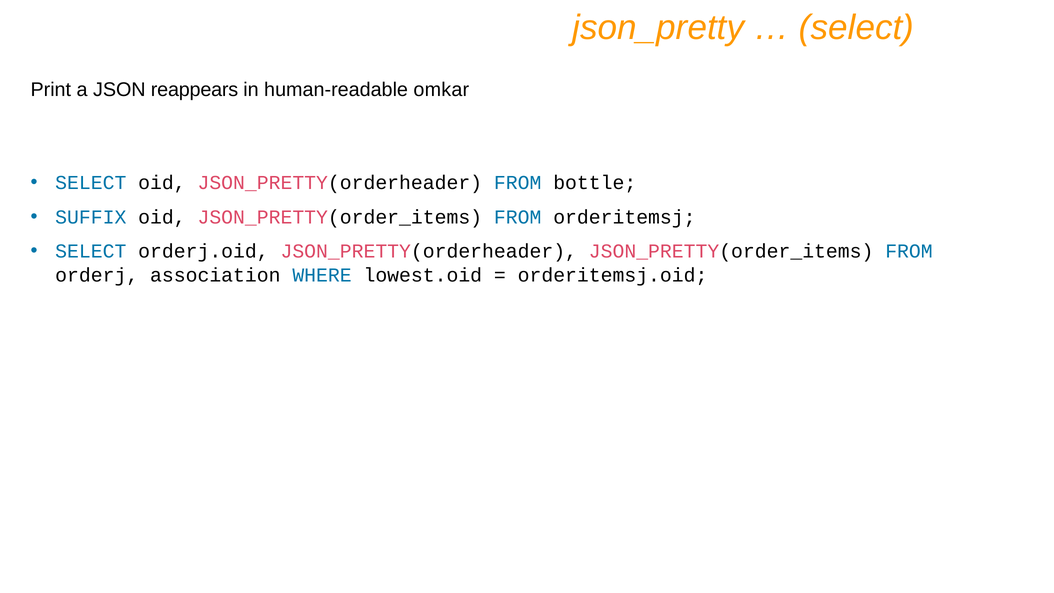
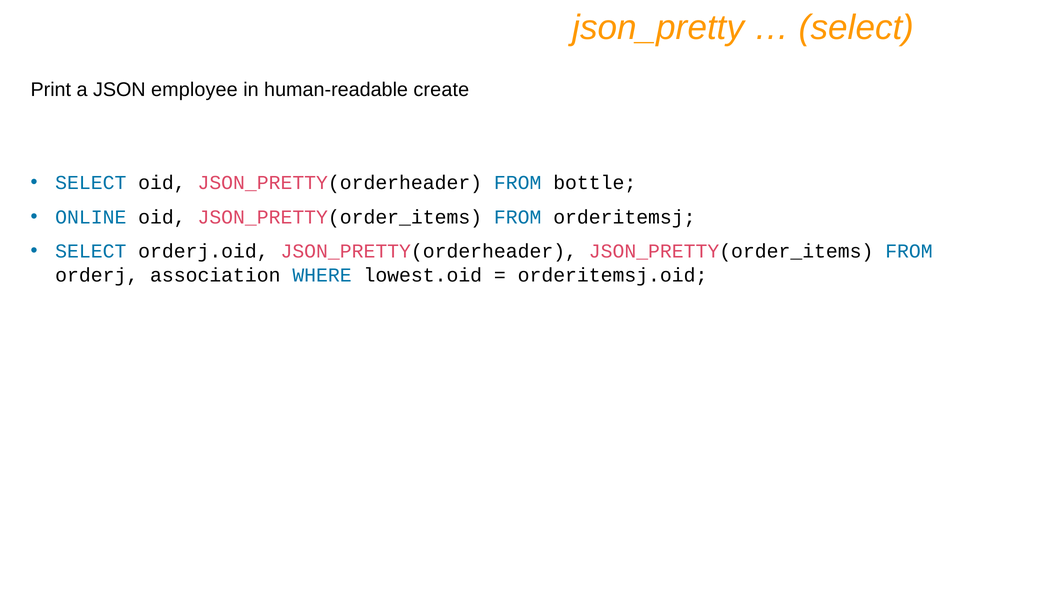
reappears: reappears -> employee (194, 90)
omkar: omkar -> create (441, 90)
SUFFIX: SUFFIX -> ONLINE (91, 217)
